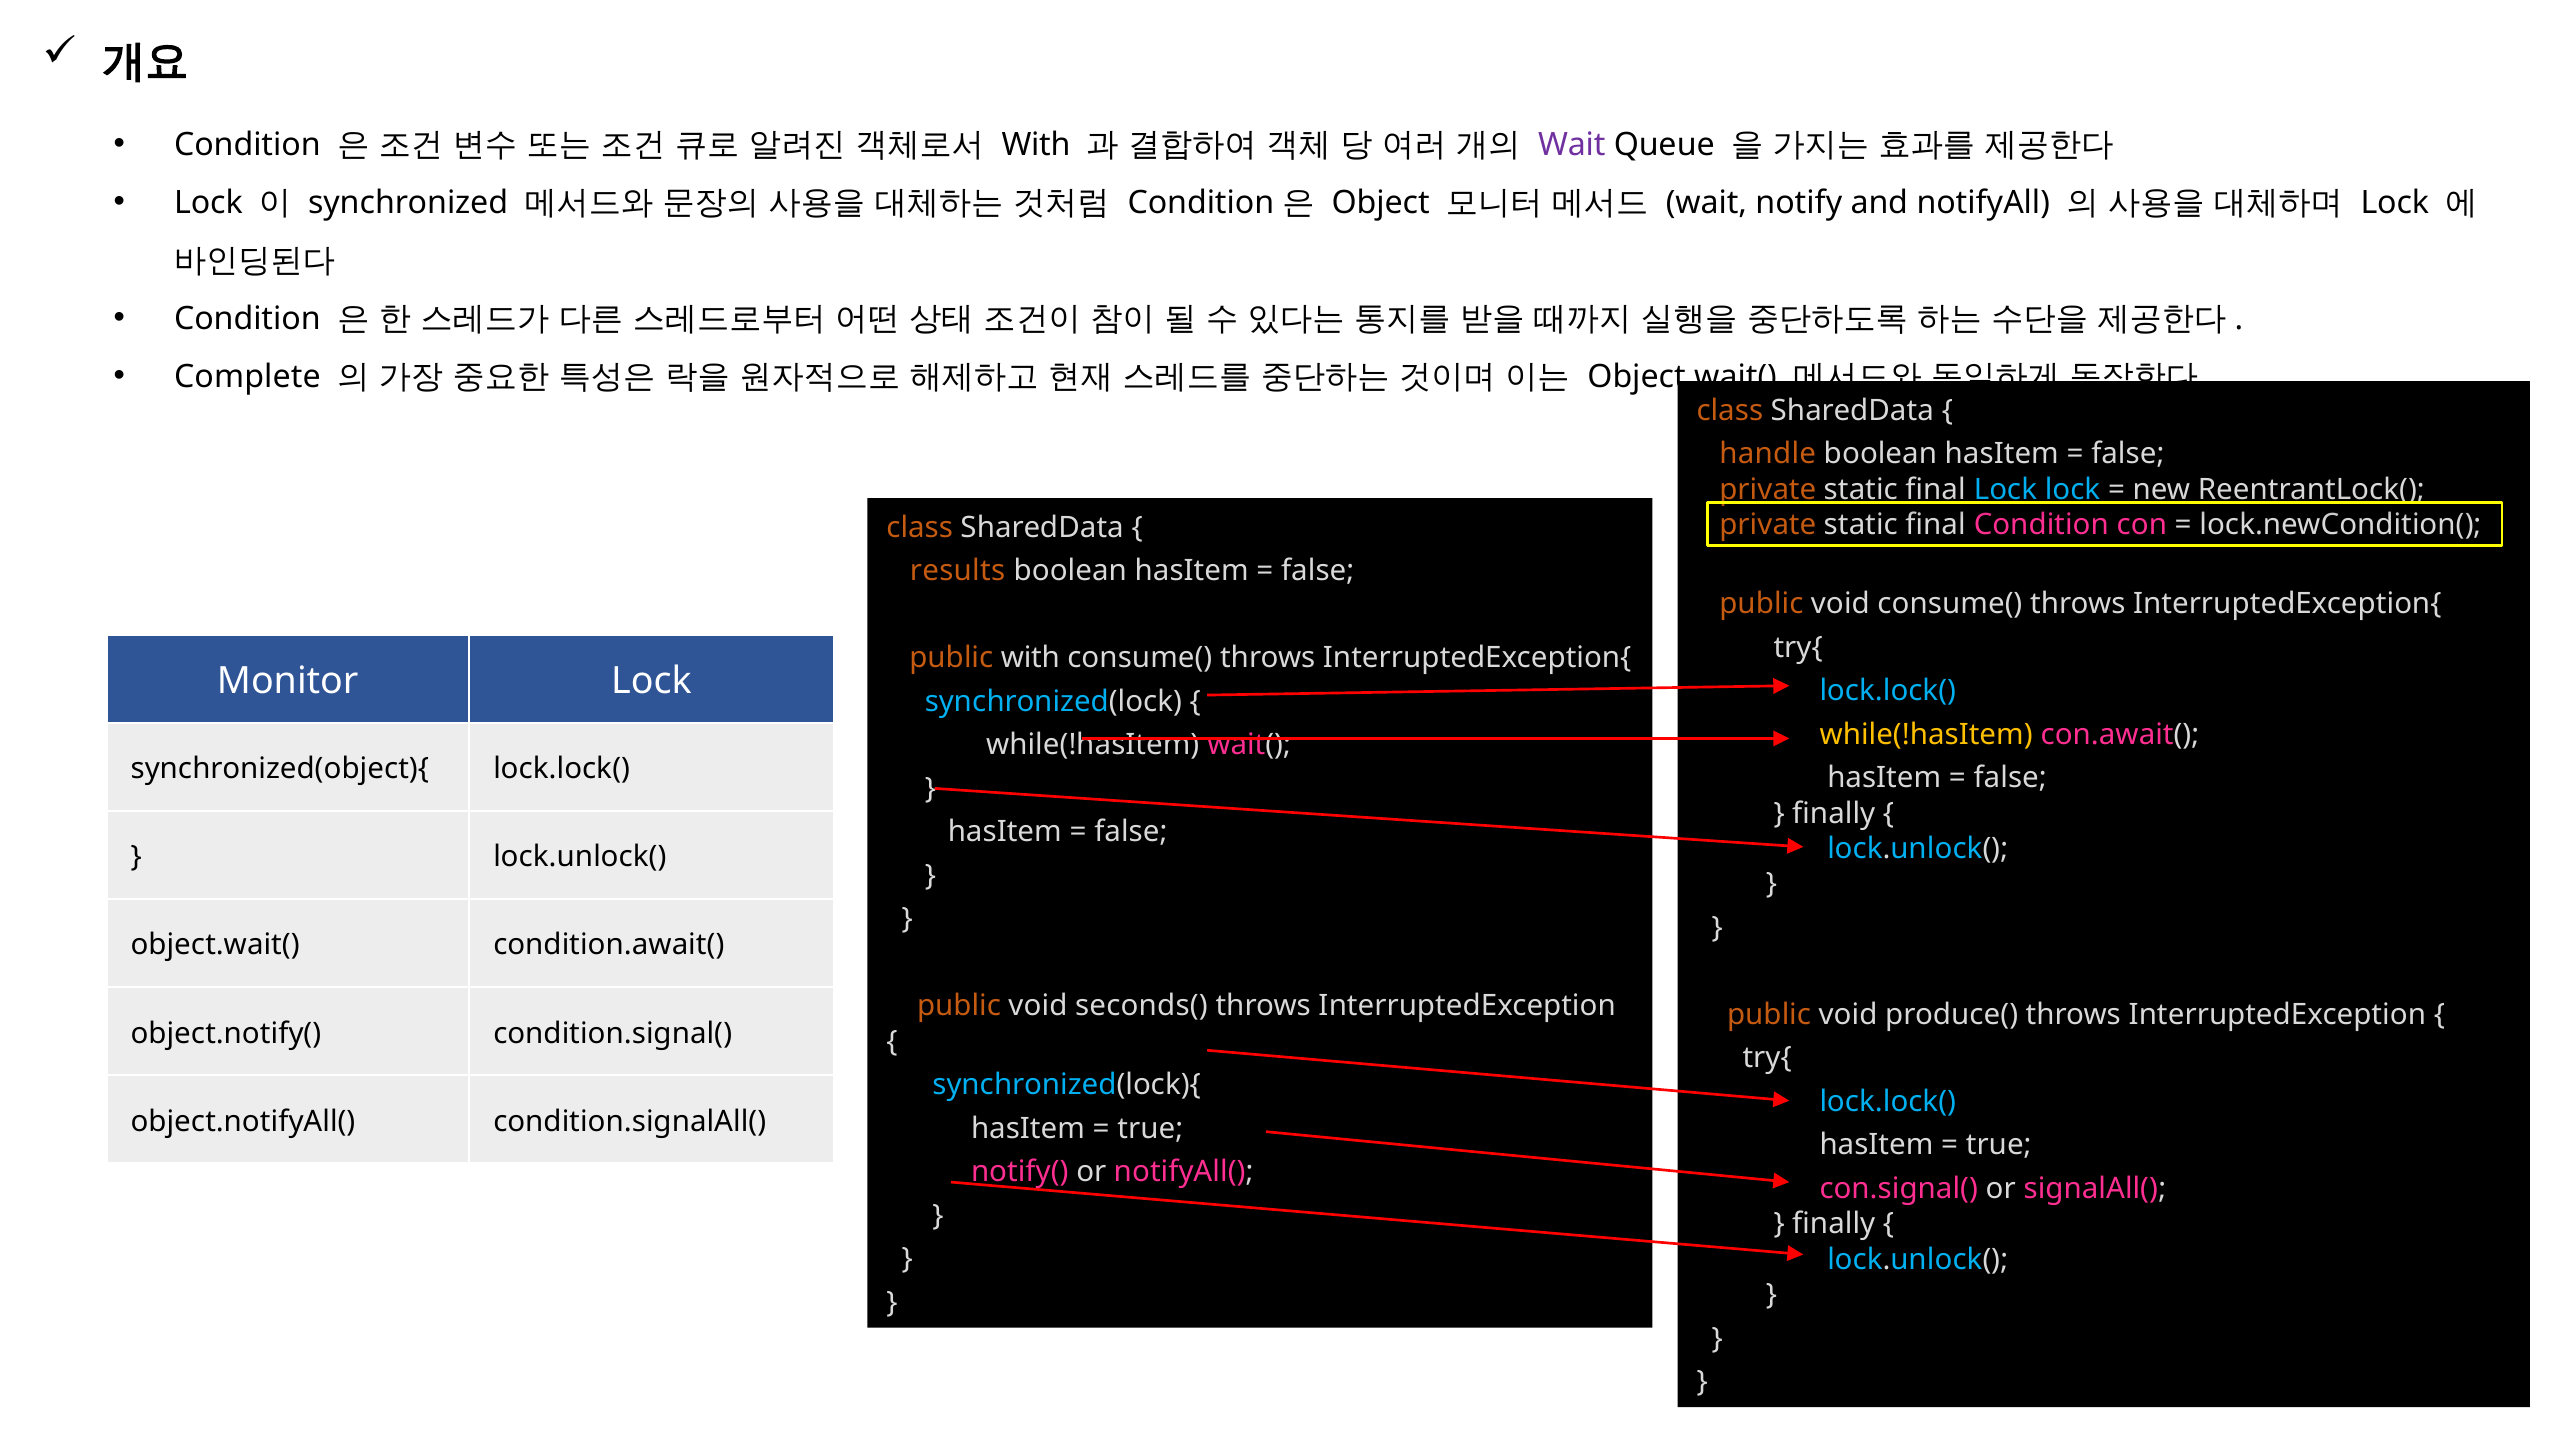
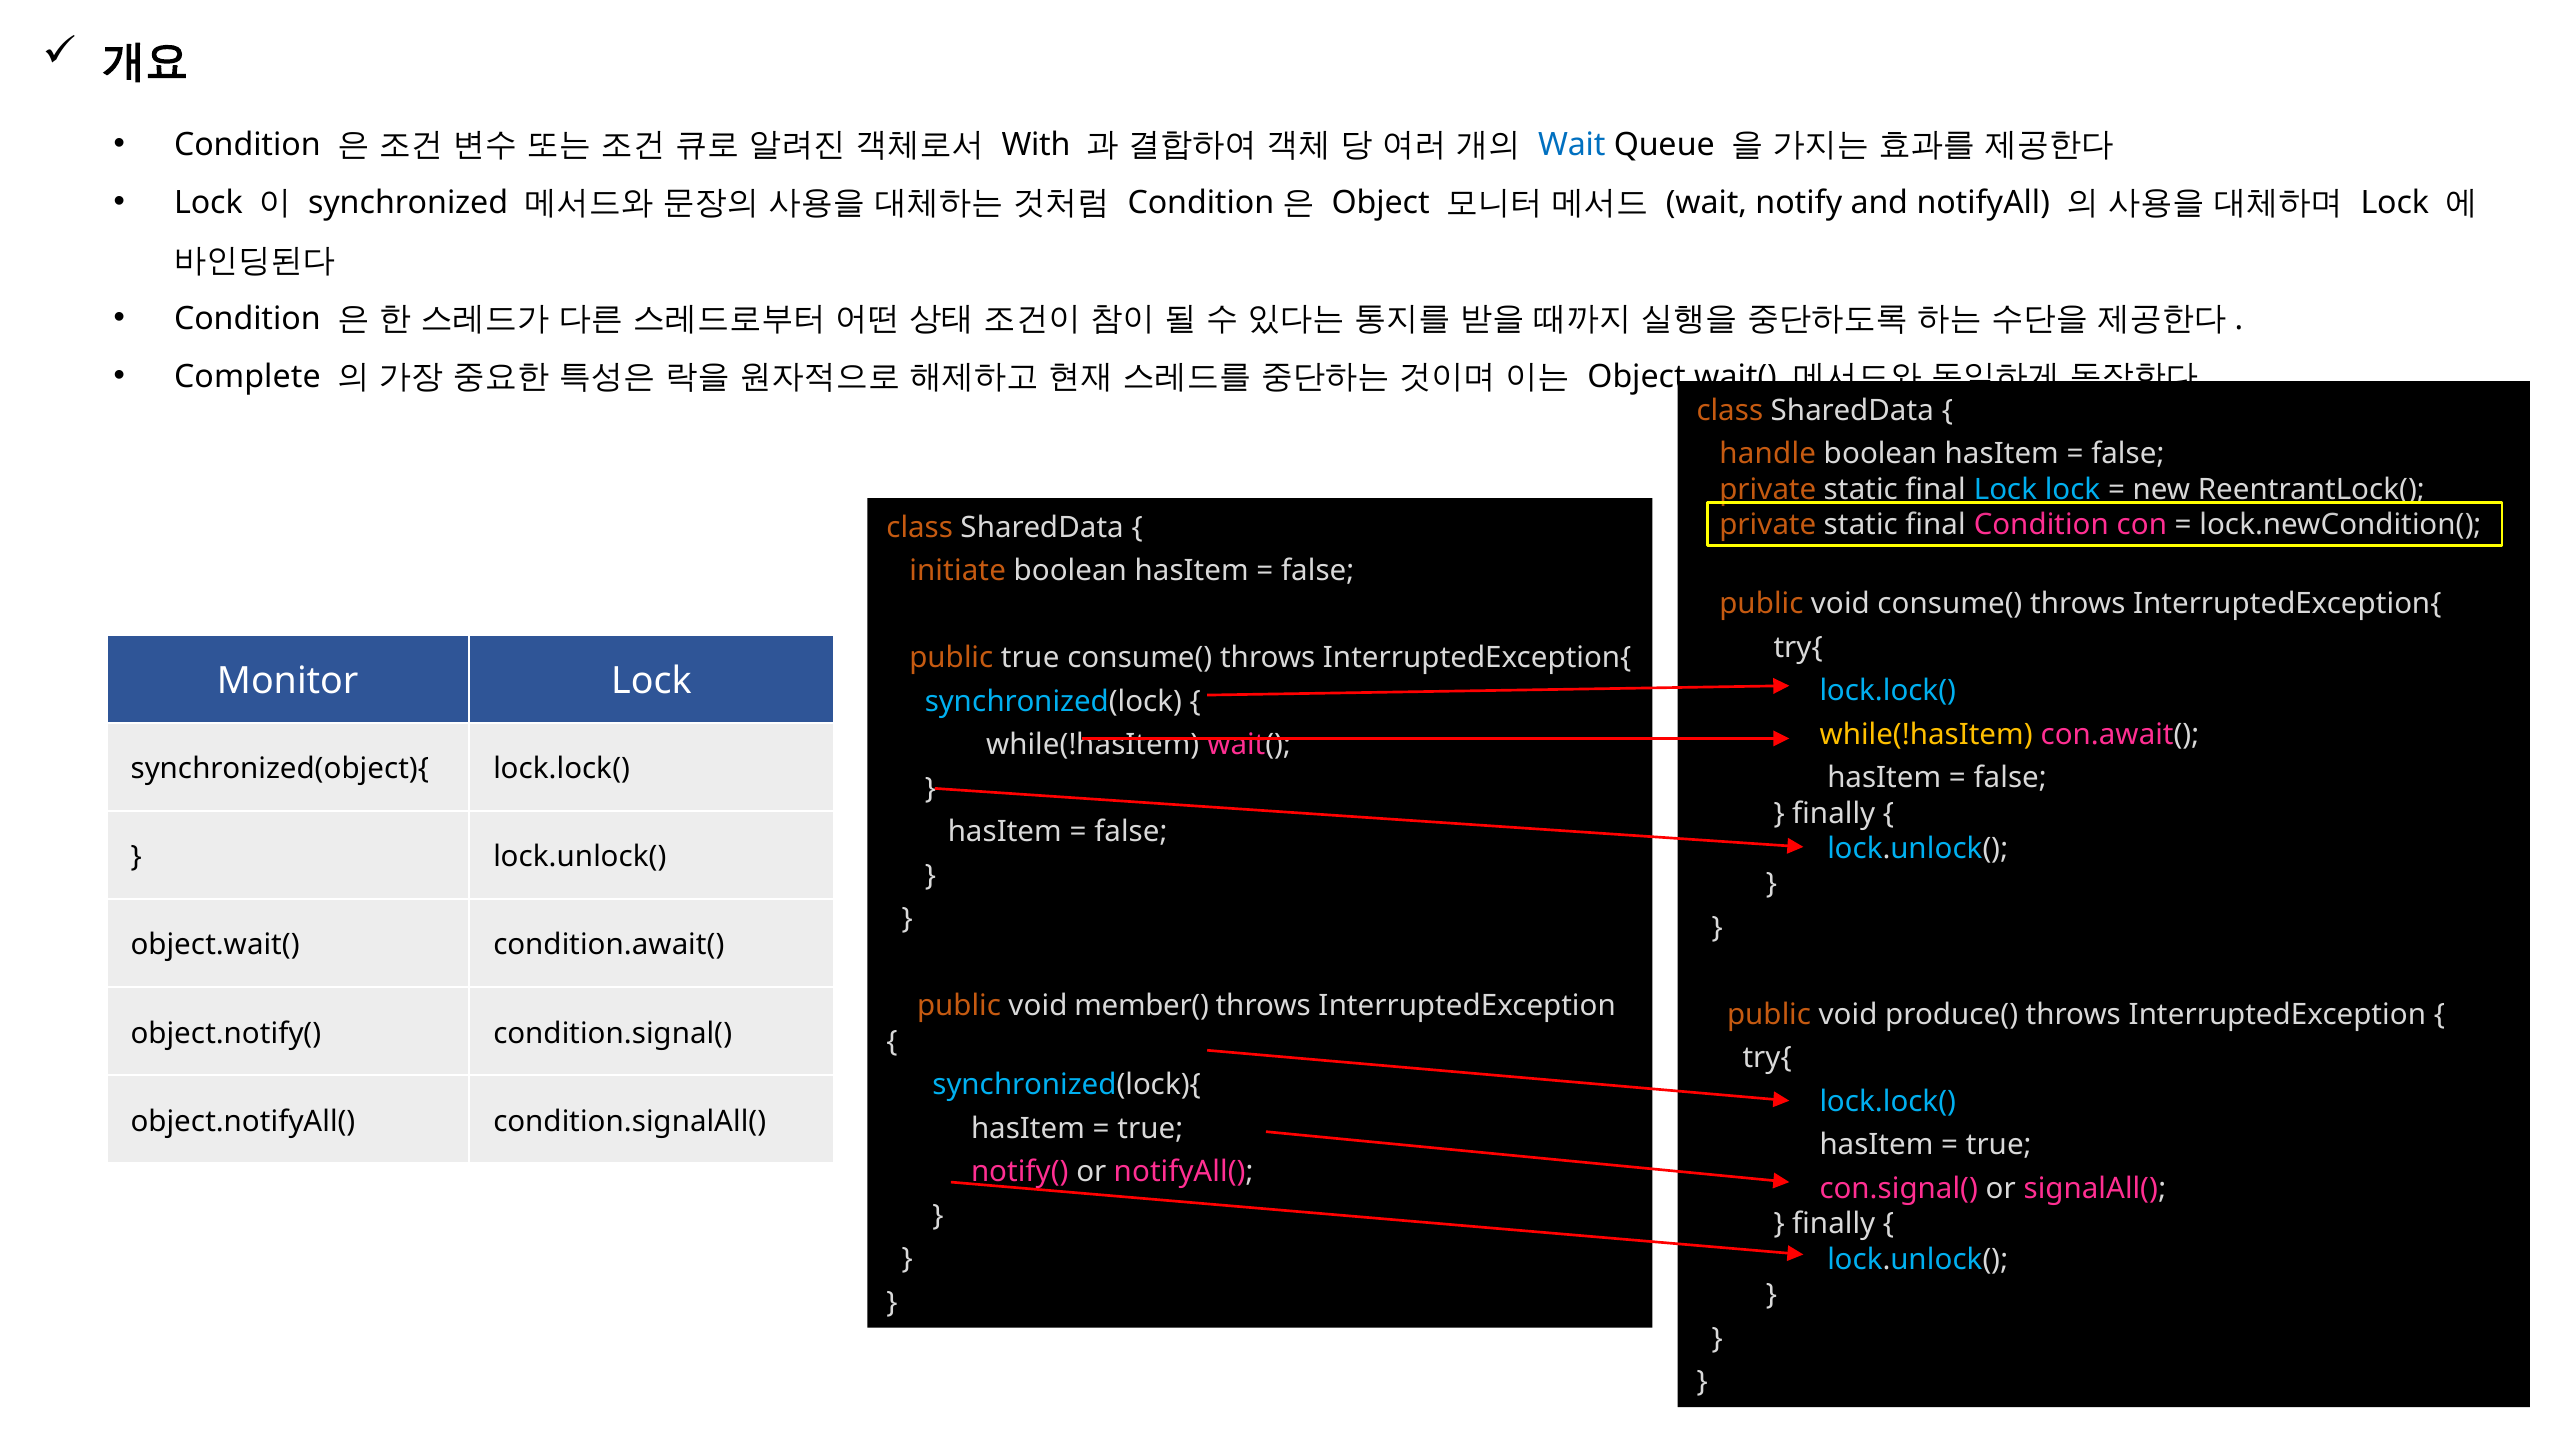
Wait colour: purple -> blue (1572, 145)
results: results -> initiate (958, 571)
public with: with -> true (1030, 658)
seconds(: seconds( -> member( (1142, 1006)
